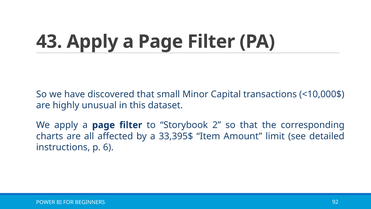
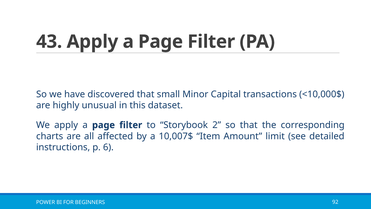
33,395$: 33,395$ -> 10,007$ (176, 136)
